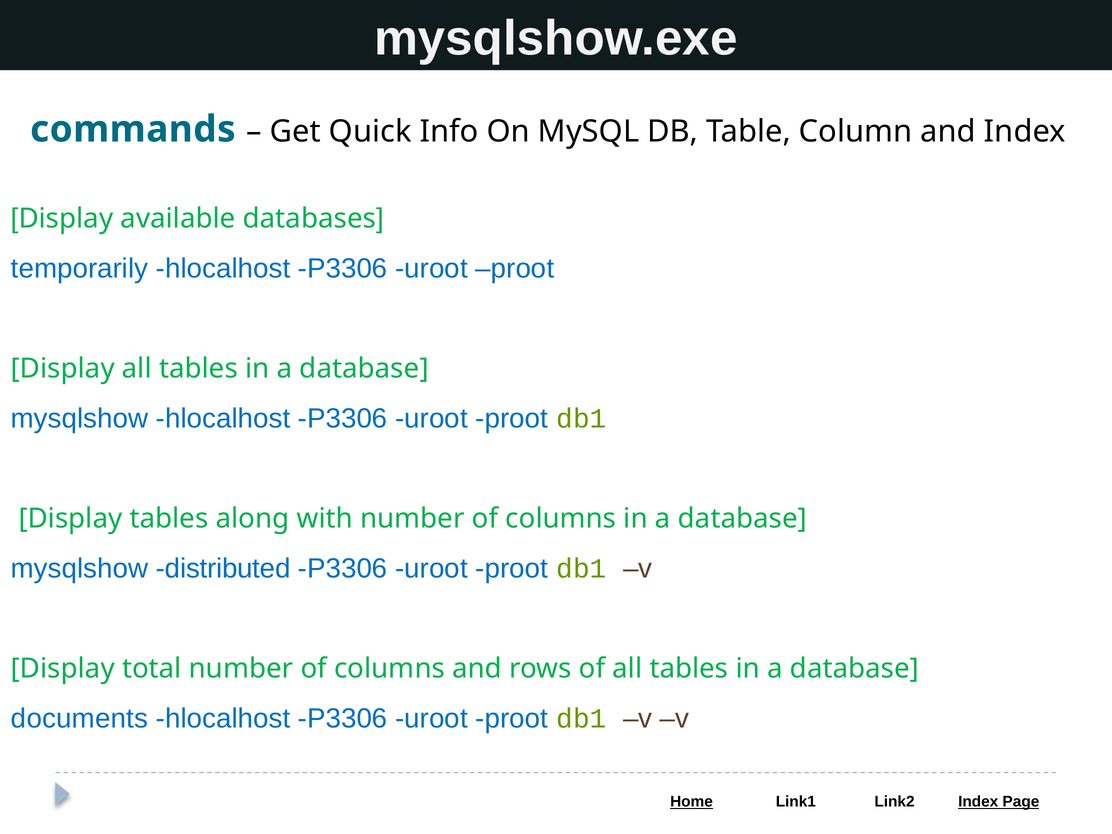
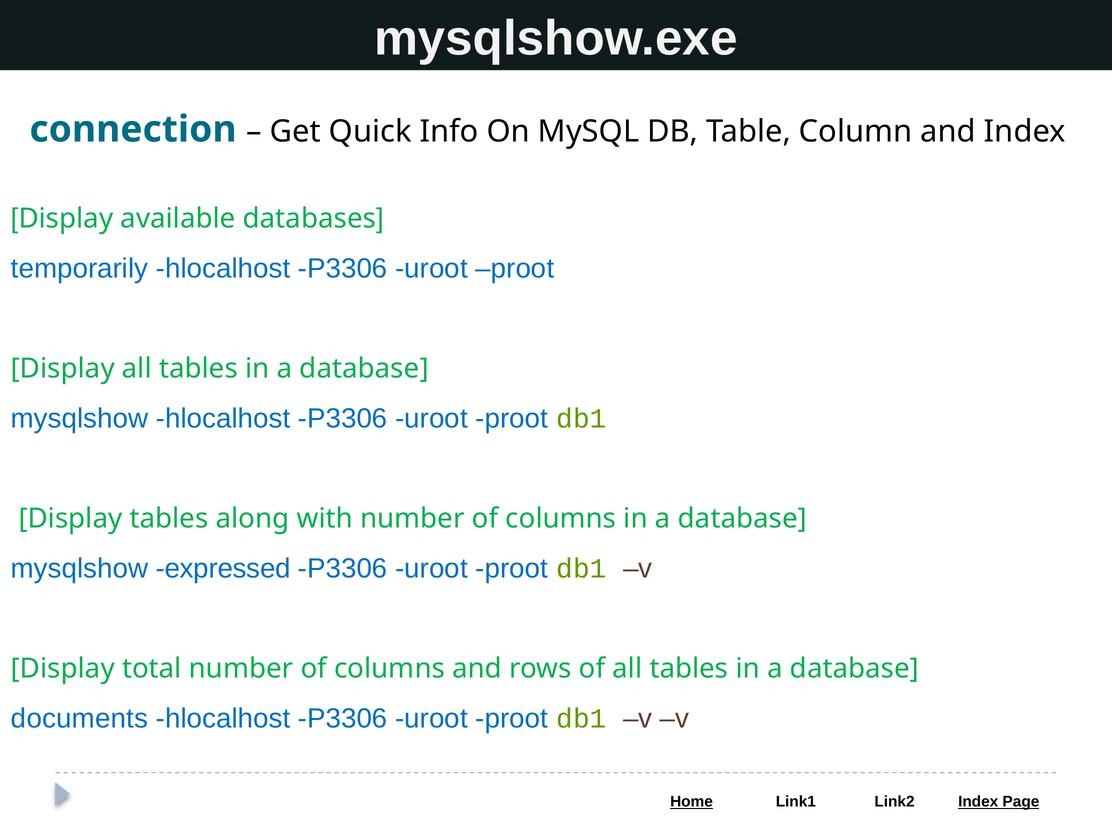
commands: commands -> connection (133, 129)
distributed: distributed -> expressed (223, 569)
